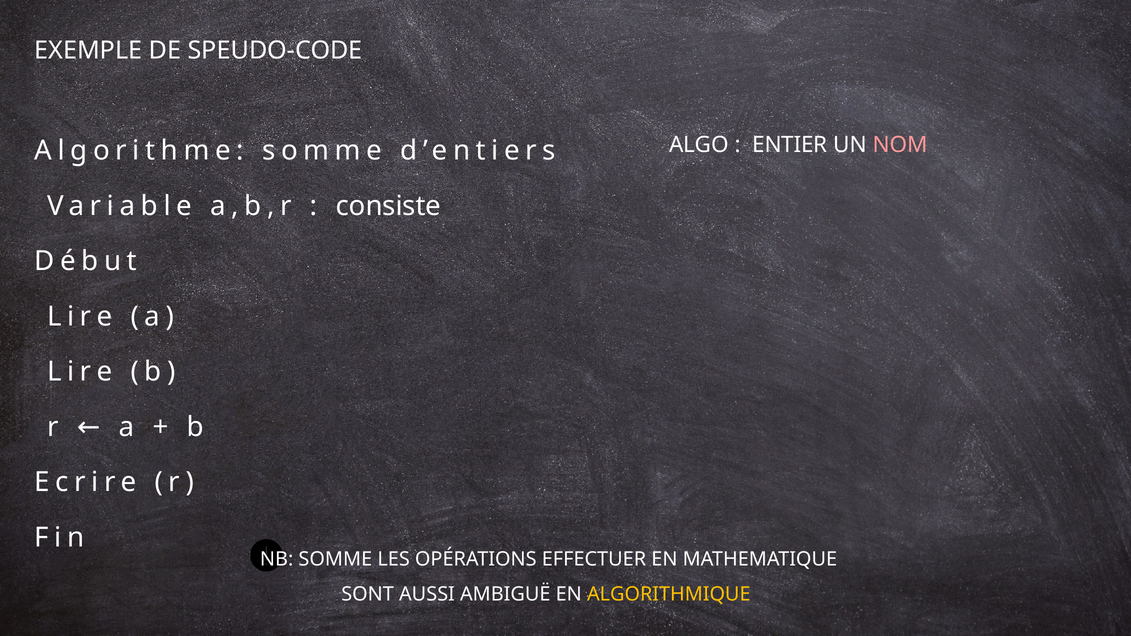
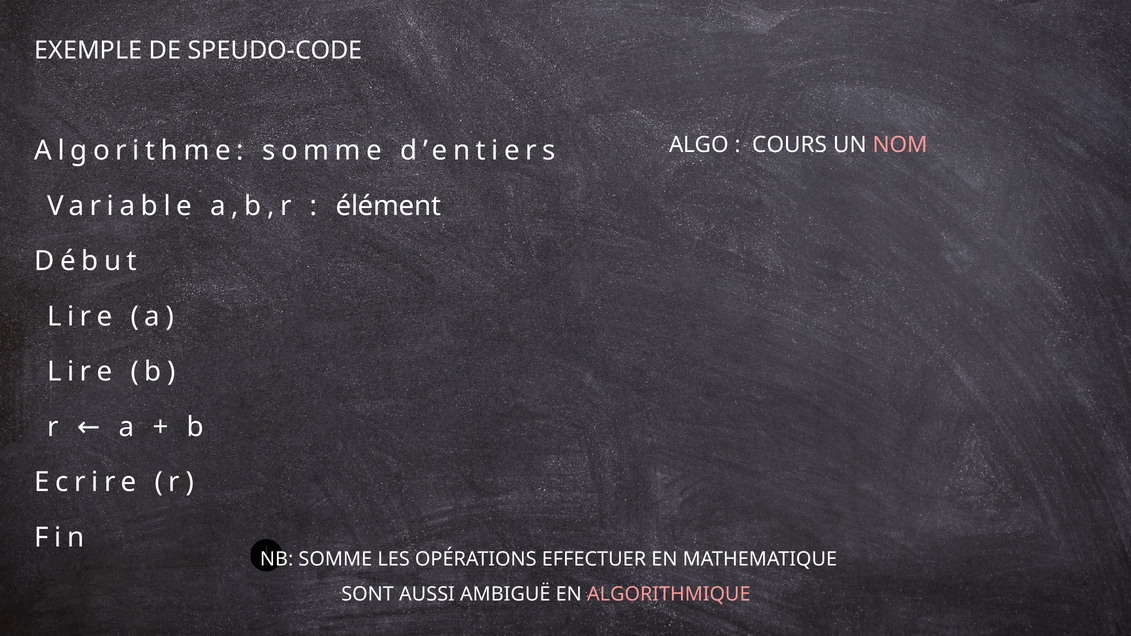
ENTIER: ENTIER -> COURS (790, 145)
consiste: consiste -> élément (388, 206)
ALGORITHMIQUE colour: yellow -> pink (669, 594)
